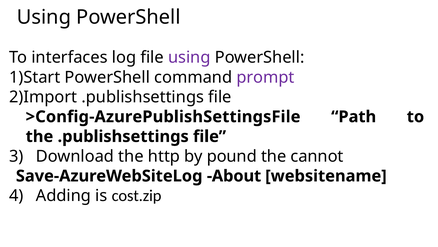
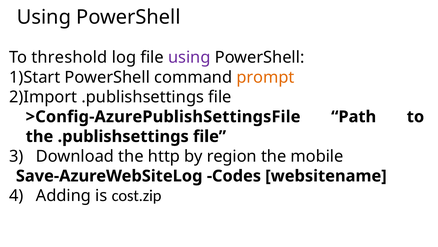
interfaces: interfaces -> threshold (69, 57)
prompt colour: purple -> orange (265, 77)
pound: pound -> region (232, 156)
cannot: cannot -> mobile (317, 156)
About: About -> Codes (234, 176)
